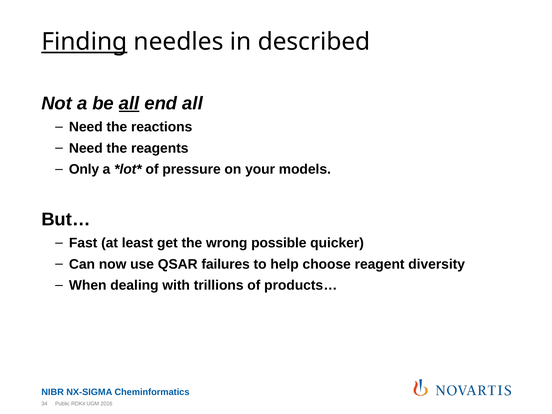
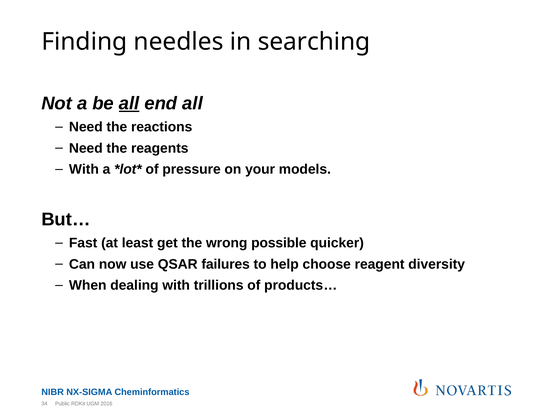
Finding underline: present -> none (84, 42)
described: described -> searching (314, 42)
Only: Only -> With (84, 169)
